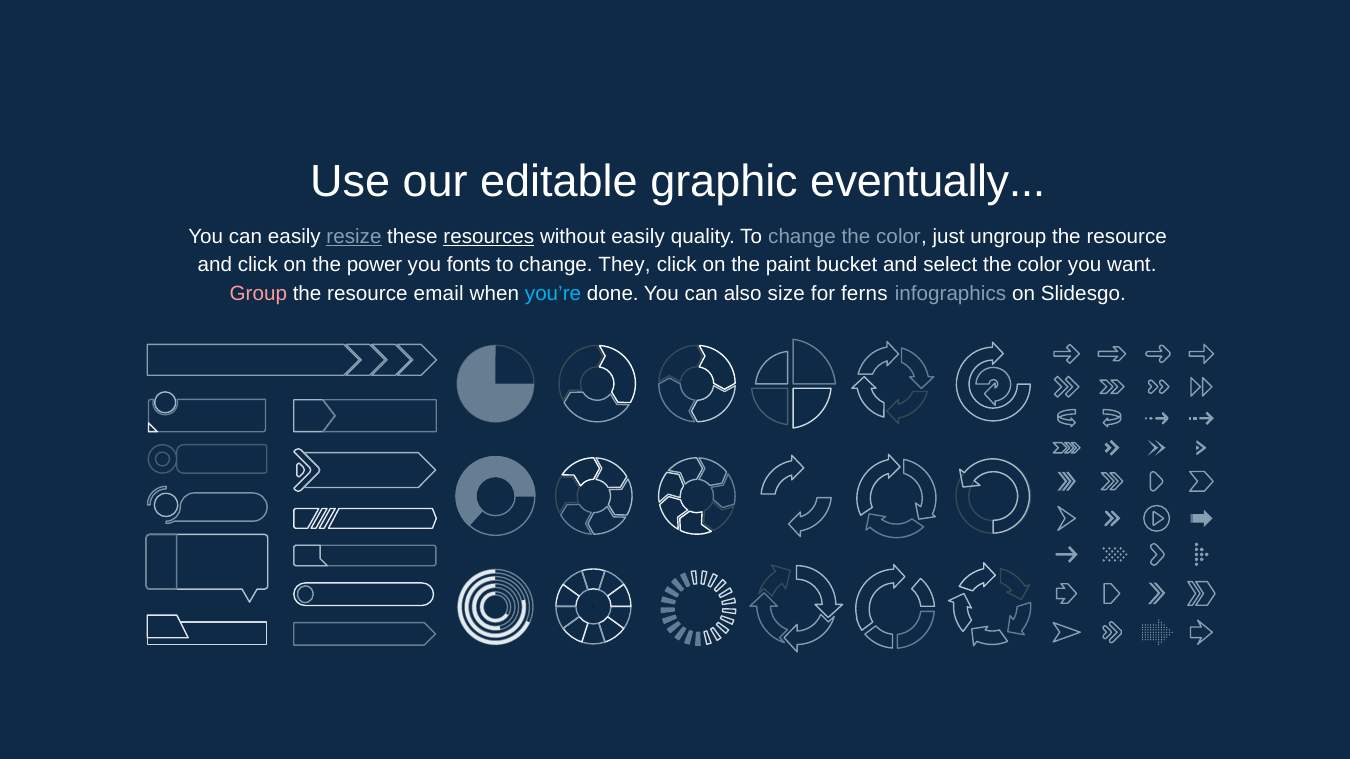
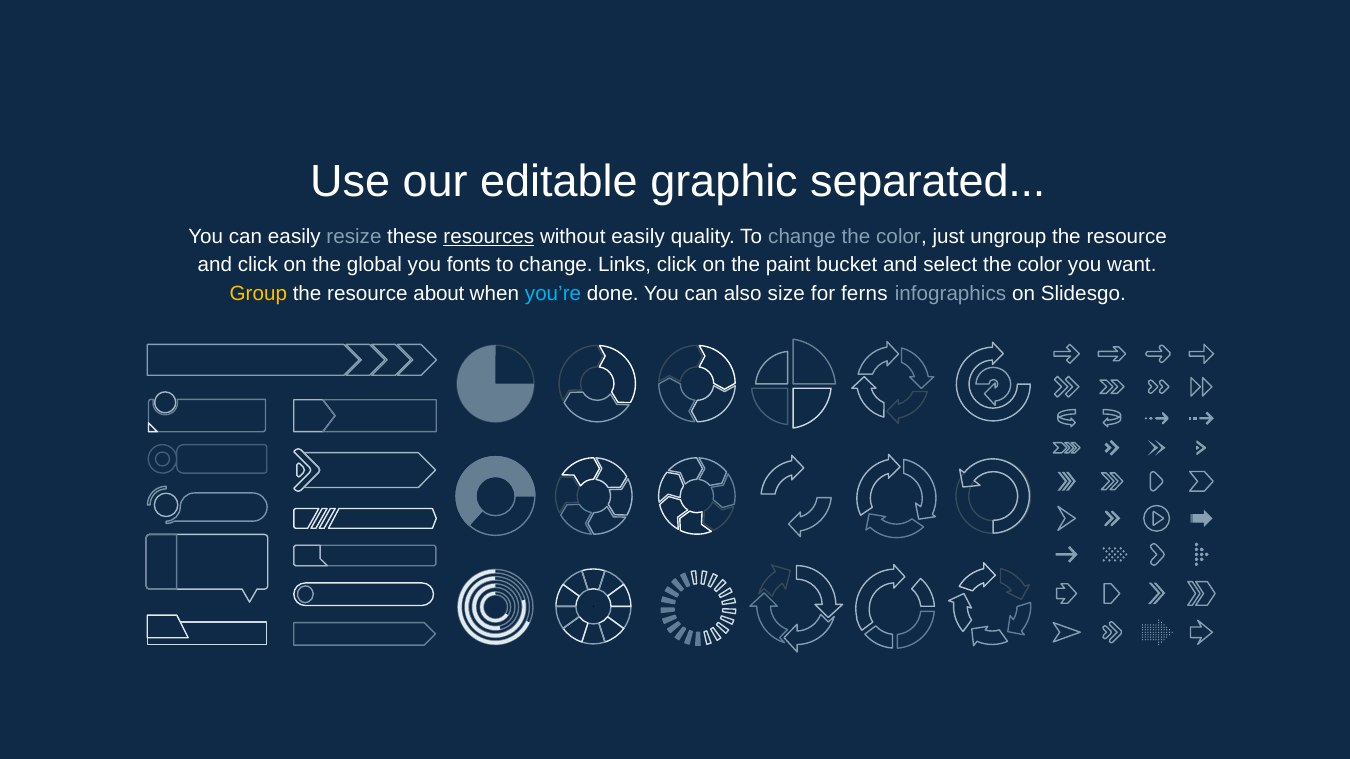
eventually: eventually -> separated (928, 181)
resize underline: present -> none (354, 237)
power: power -> global (374, 265)
They: They -> Links (625, 265)
Group colour: pink -> yellow (258, 294)
email: email -> about (439, 294)
